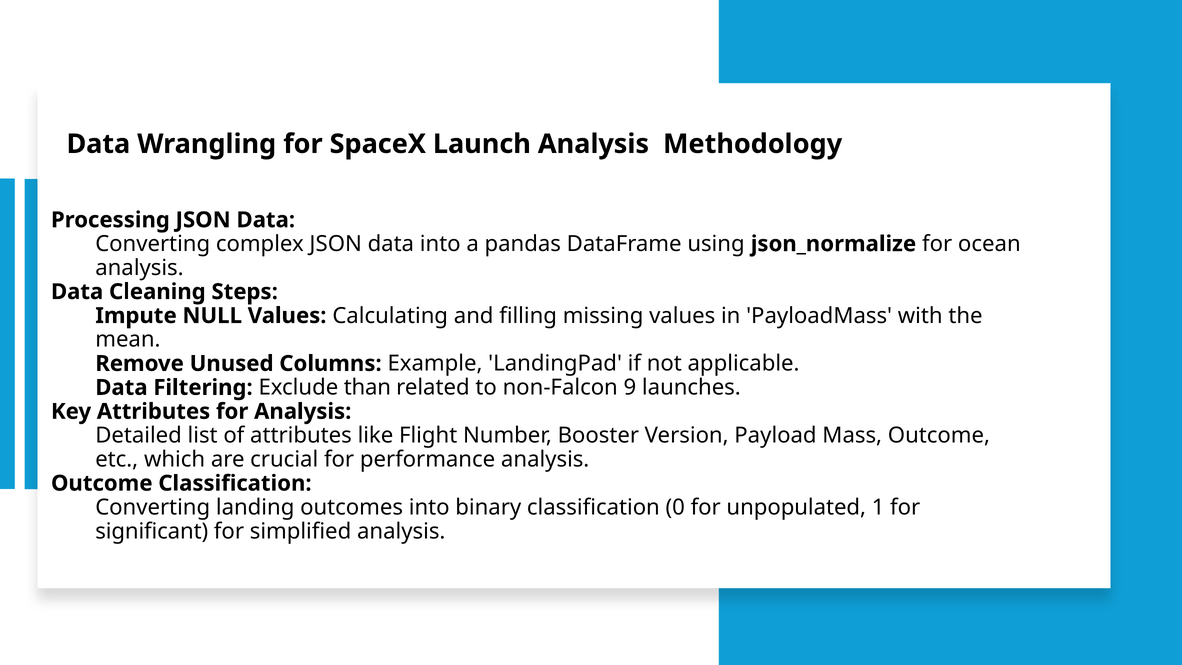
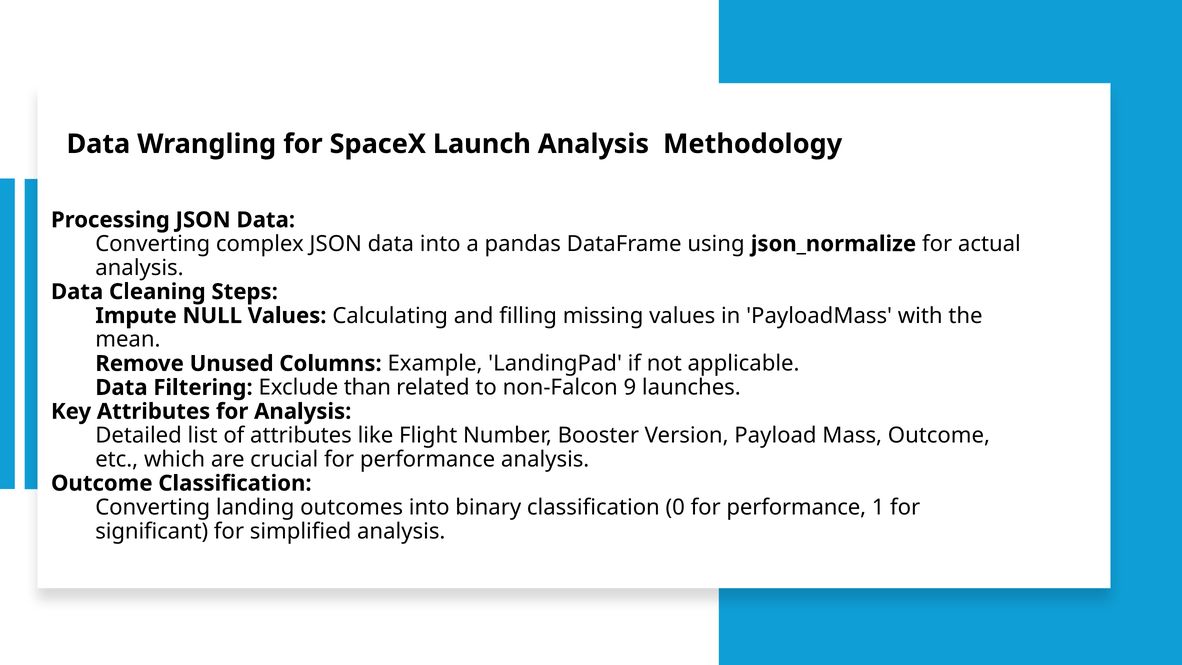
ocean: ocean -> actual (989, 244)
0 for unpopulated: unpopulated -> performance (796, 507)
